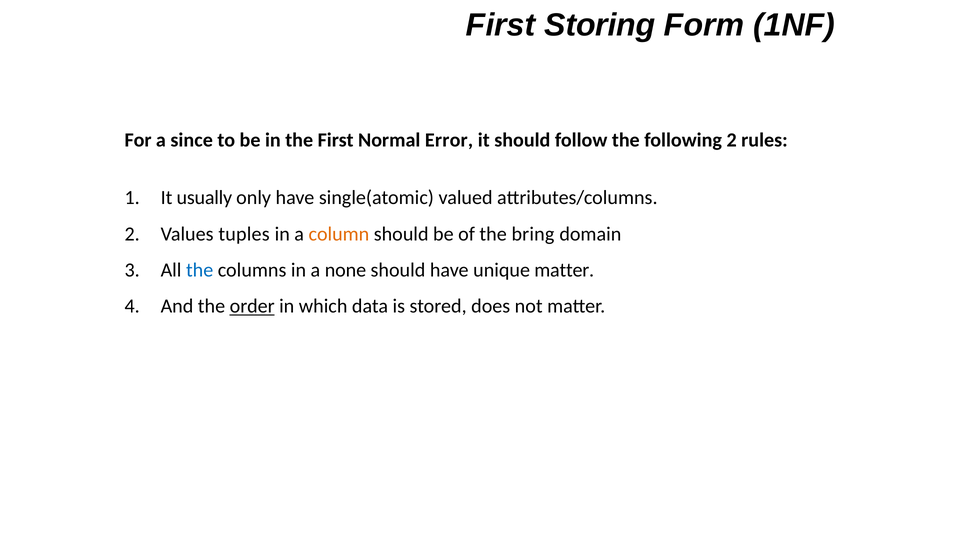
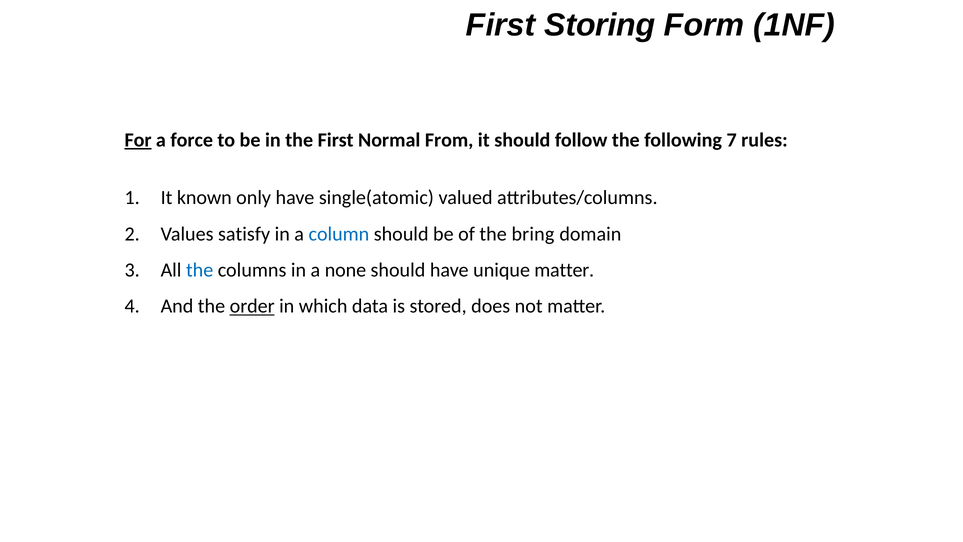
For underline: none -> present (138, 140)
since: since -> force (192, 140)
Error: Error -> From (449, 140)
following 2: 2 -> 7 (732, 140)
usually: usually -> known (204, 198)
tuples: tuples -> satisfy (244, 234)
column colour: orange -> blue (339, 234)
